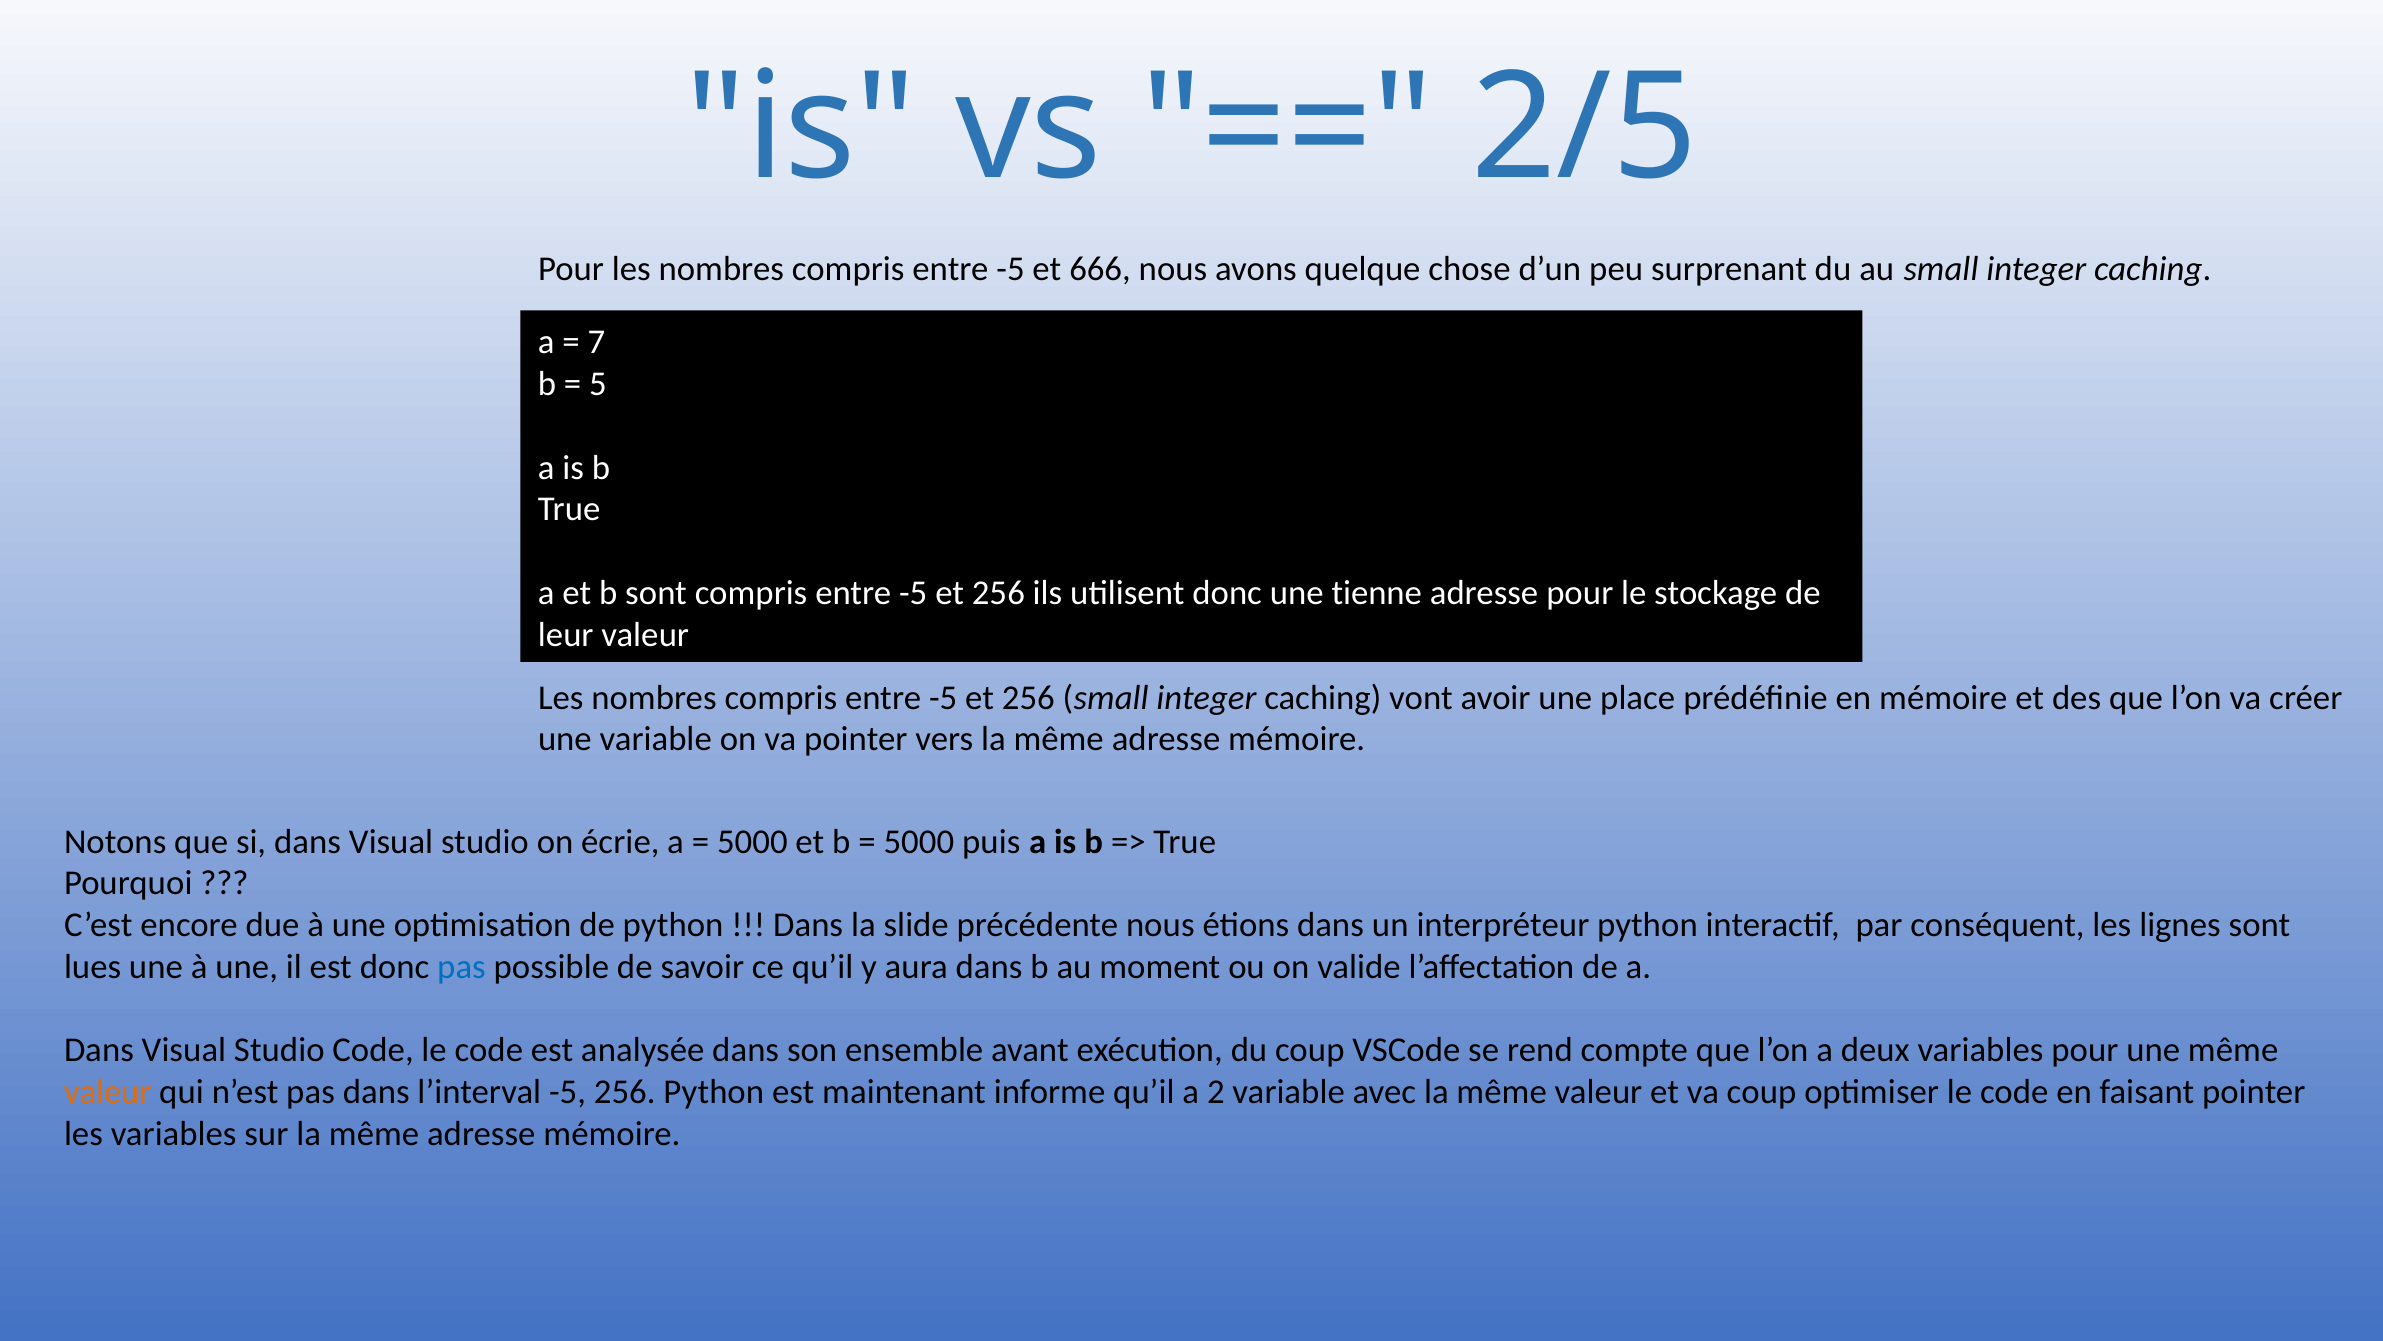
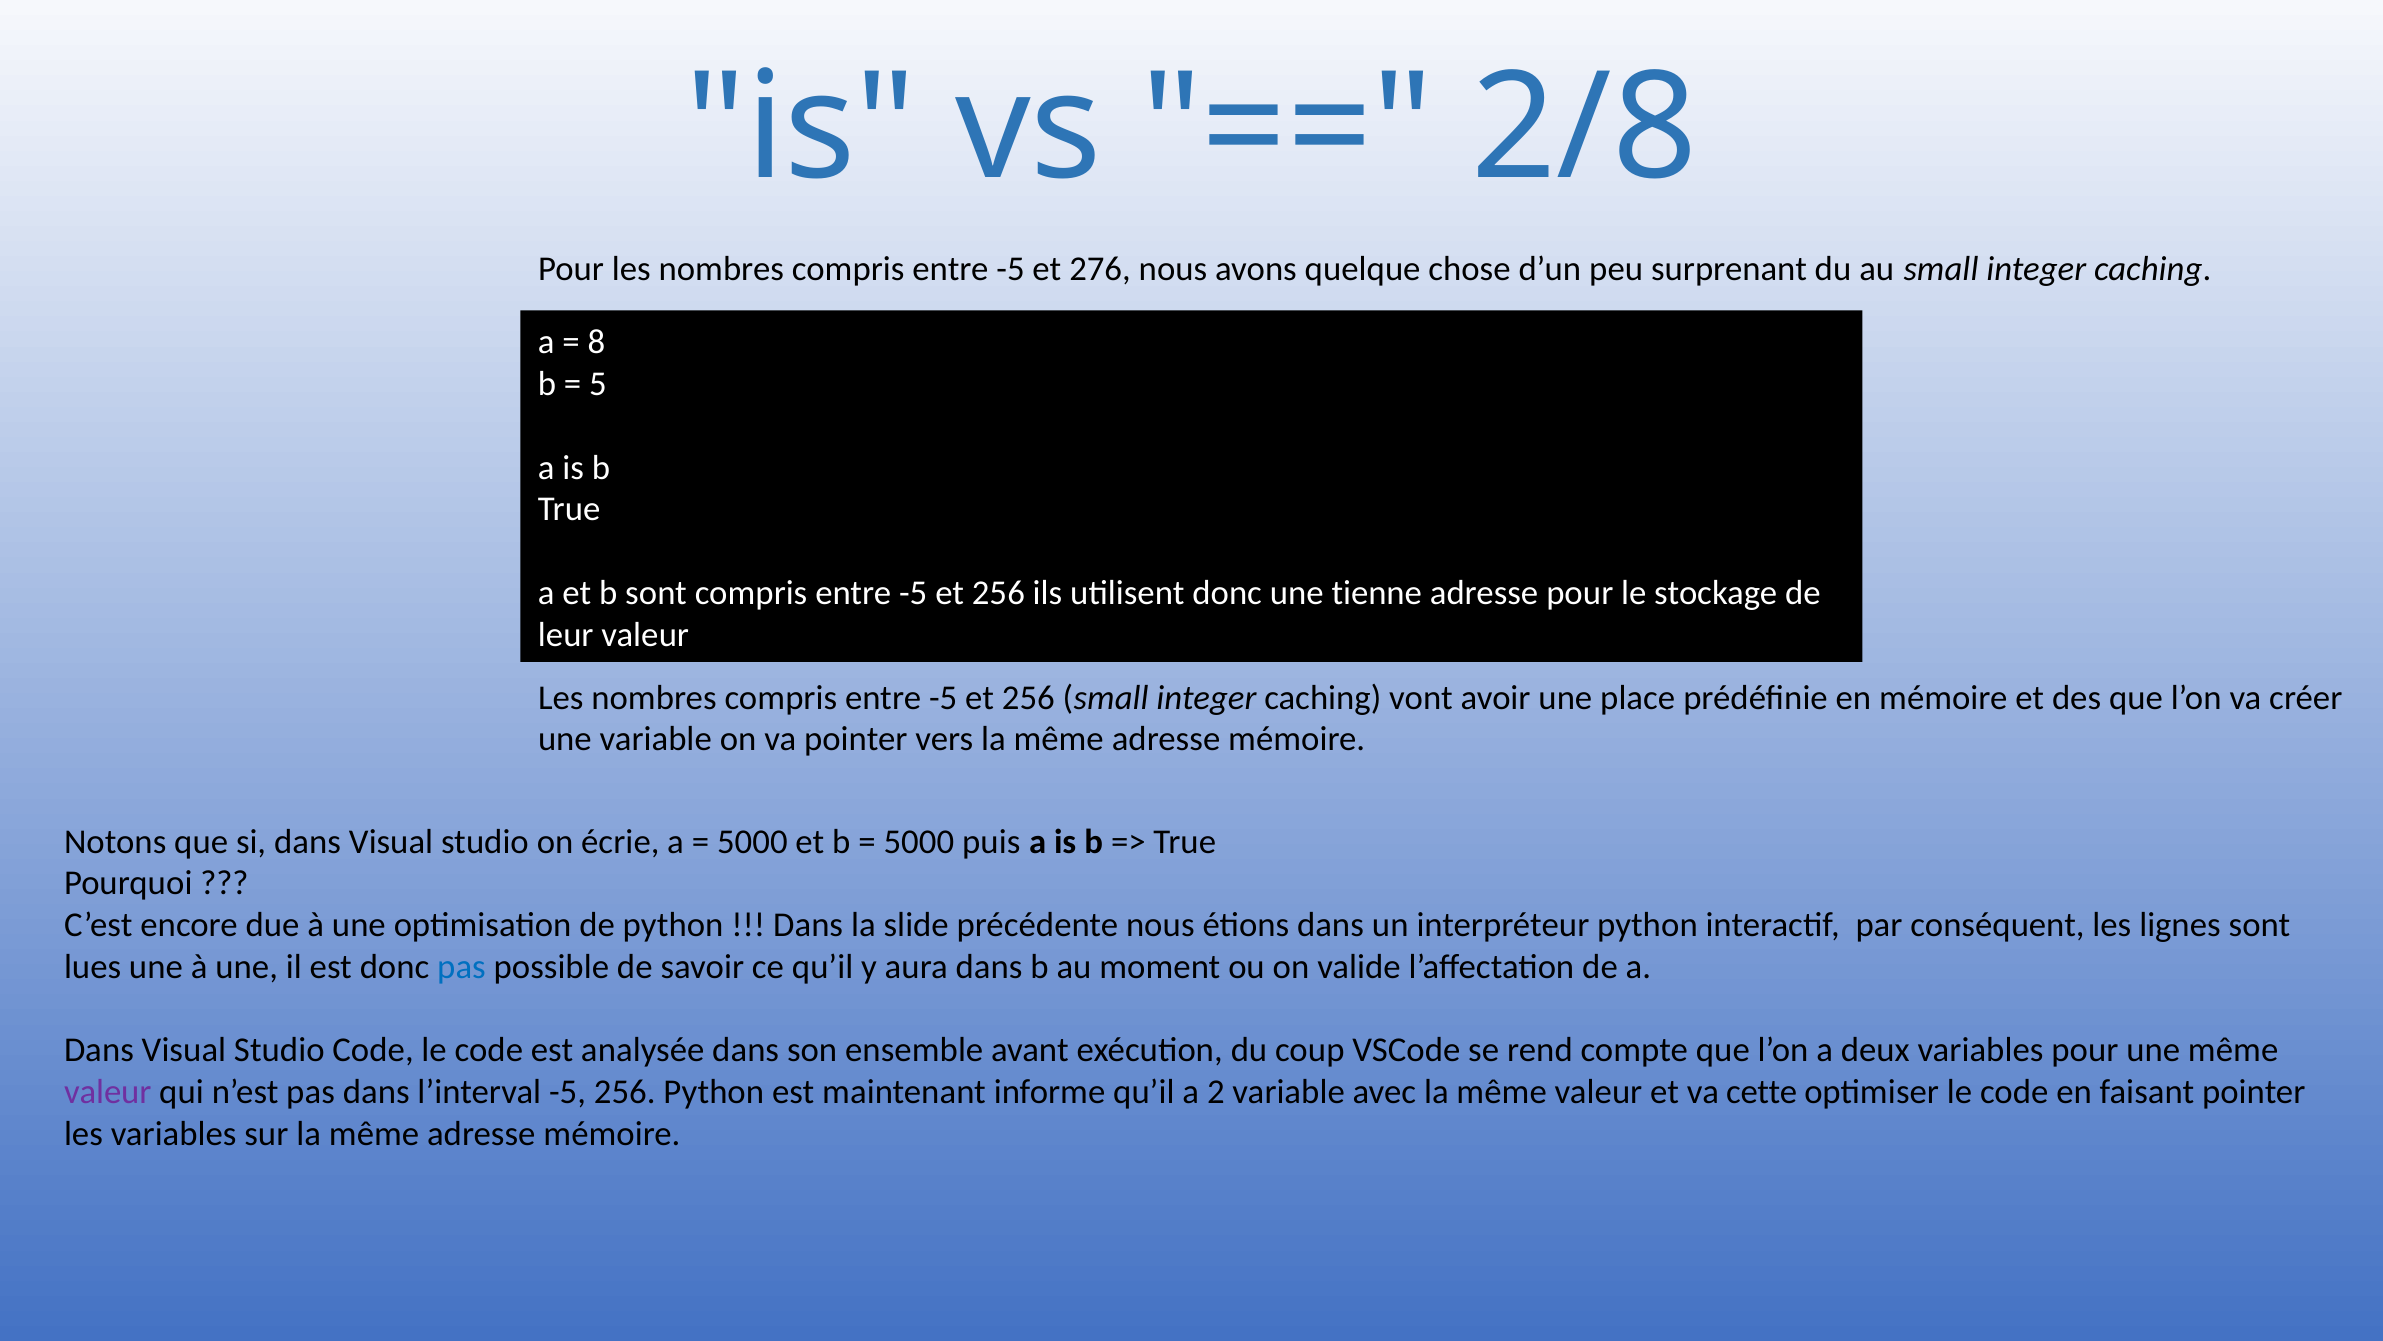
2/5: 2/5 -> 2/8 (1585, 129)
666: 666 -> 276 (1100, 269)
7: 7 -> 8 (596, 342)
valeur colour: orange -> purple (108, 1092)
va coup: coup -> cette (1762, 1092)
